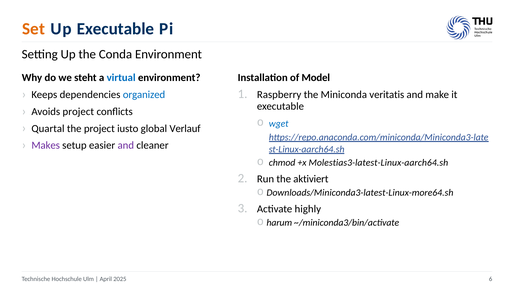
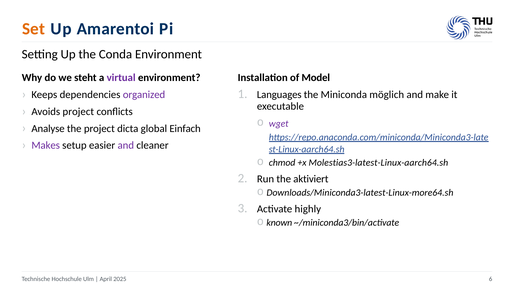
Up Executable: Executable -> Amarentoi (115, 29)
virtual colour: blue -> purple (121, 78)
Raspberry: Raspberry -> Languages (279, 95)
veritatis: veritatis -> möglich (387, 95)
organized colour: blue -> purple (144, 95)
wget colour: blue -> purple (279, 124)
Quartal: Quartal -> Analyse (48, 129)
iusto: iusto -> dicta (128, 129)
Verlauf: Verlauf -> Einfach (185, 129)
harum: harum -> known (279, 223)
